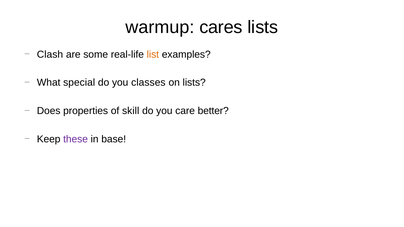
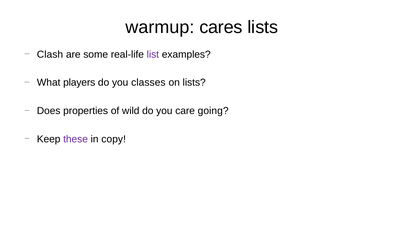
list colour: orange -> purple (153, 54)
special: special -> players (79, 83)
skill: skill -> wild (131, 111)
better: better -> going (213, 111)
base: base -> copy (114, 139)
